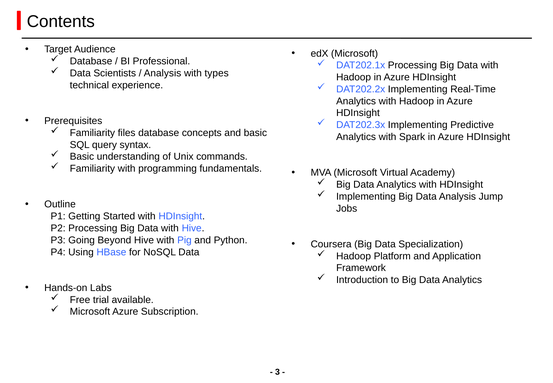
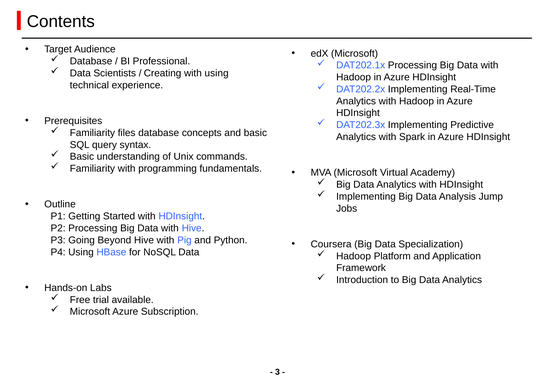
Analysis: Analysis -> Creating (163, 73)
with types: types -> using (217, 73)
